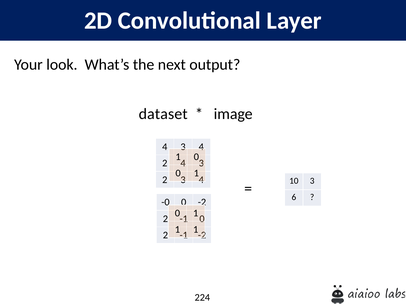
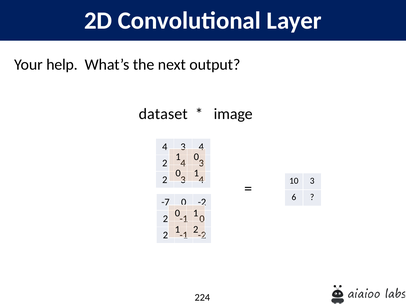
look: look -> help (62, 65)
-0: -0 -> -7 (165, 203)
1: 1 -> 2 (196, 230)
